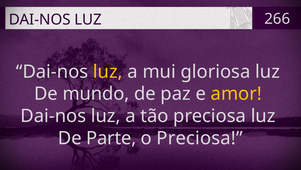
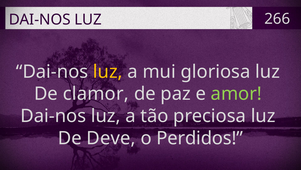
mundo: mundo -> clamor (96, 94)
amor colour: yellow -> light green (236, 94)
Parte: Parte -> Deve (111, 138)
o Preciosa: Preciosa -> Perdidos (200, 138)
